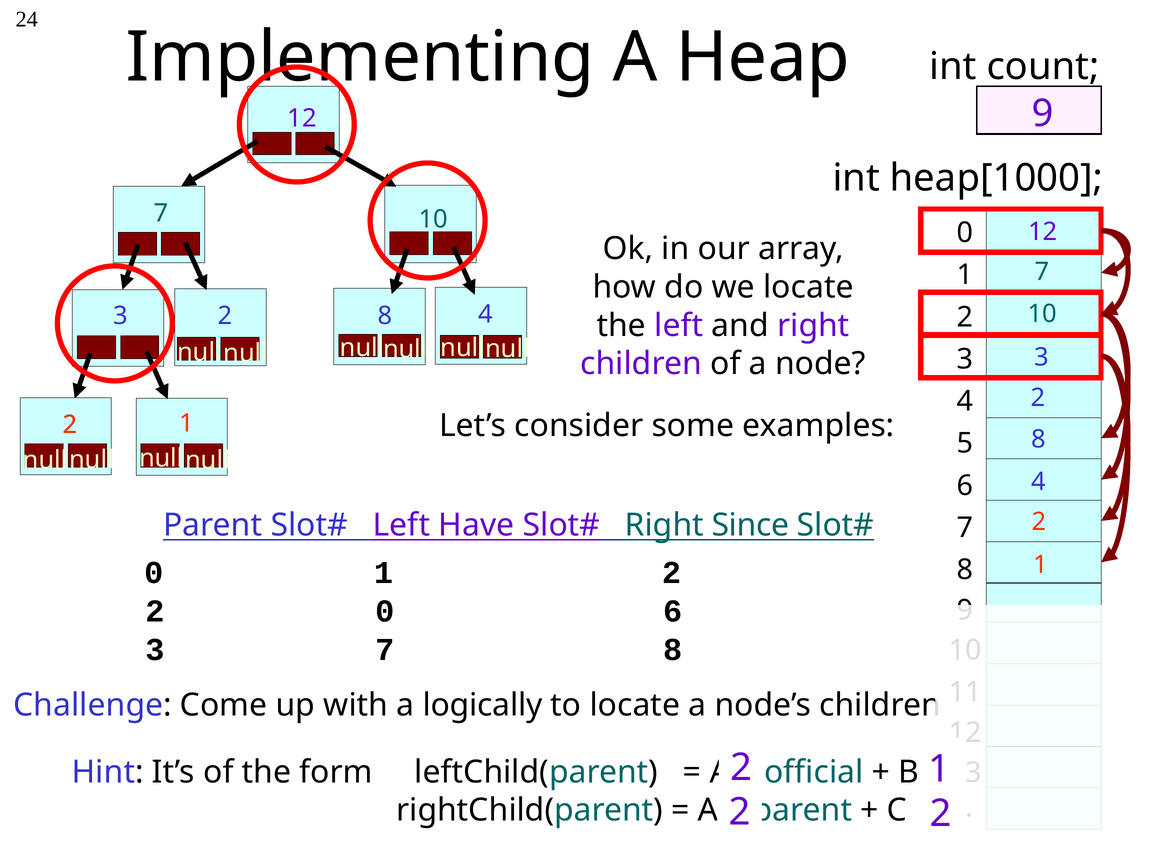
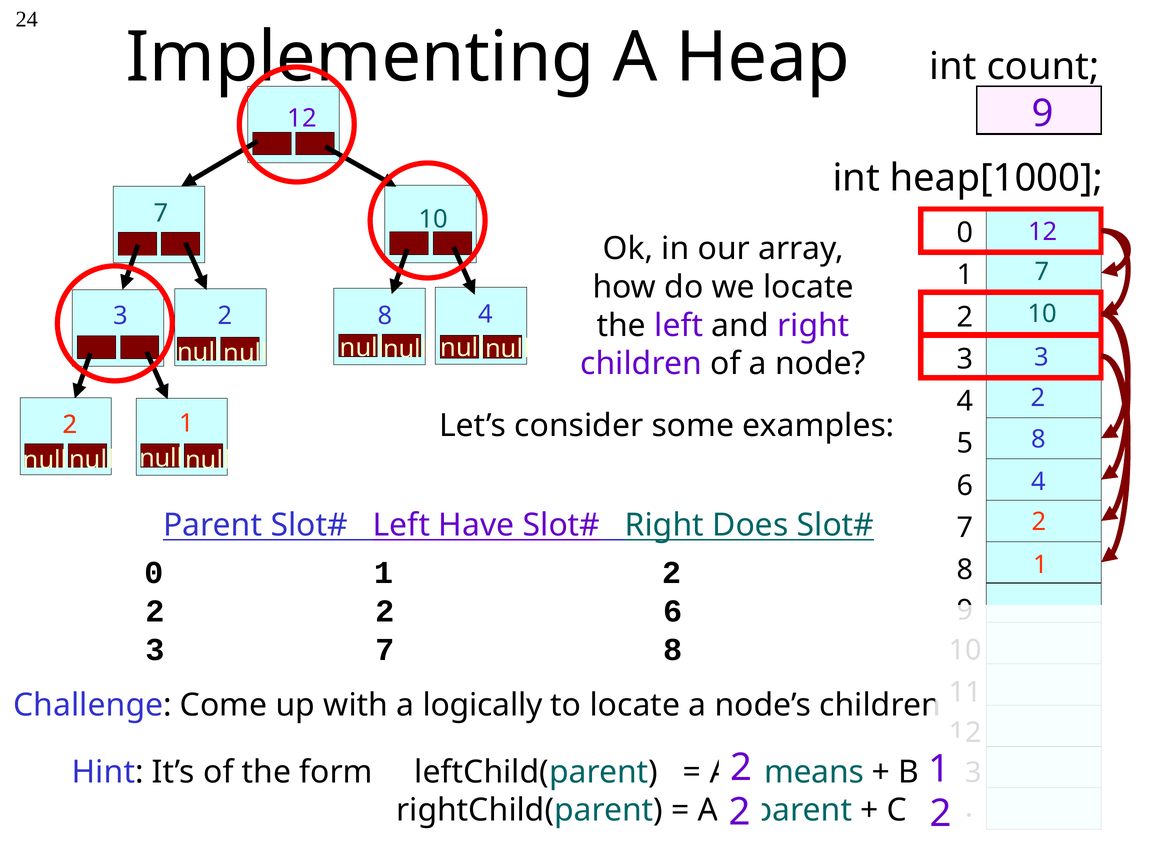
Since: Since -> Does (750, 525)
0: 0 -> 2 (385, 611)
official: official -> means (814, 772)
